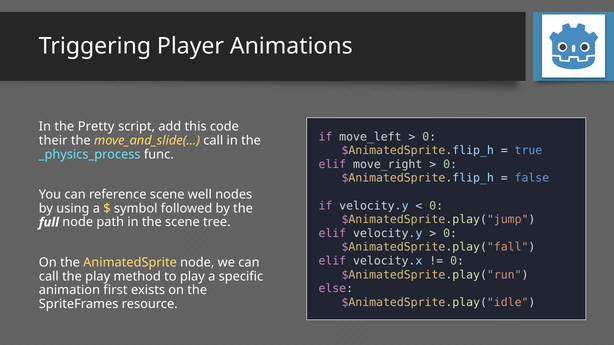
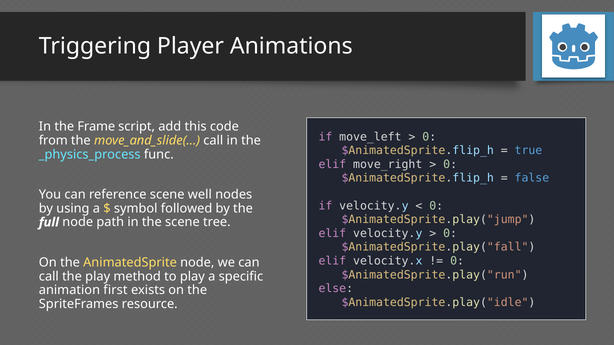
Pretty: Pretty -> Frame (96, 127)
their: their -> from (53, 141)
